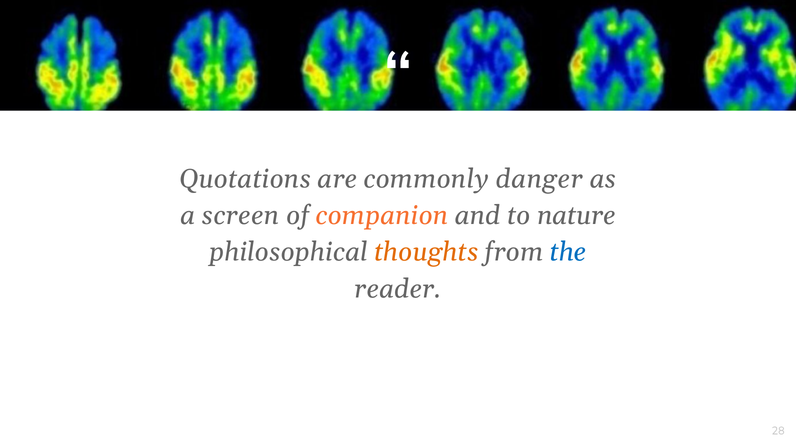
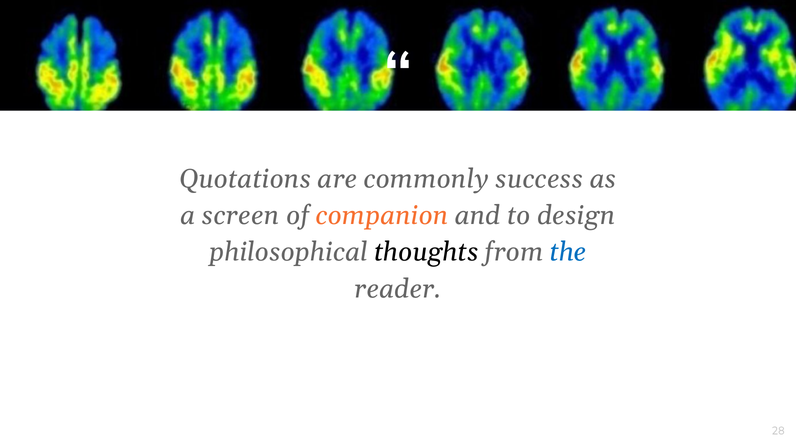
danger: danger -> success (539, 179)
nature: nature -> design (576, 215)
thoughts colour: orange -> black (426, 252)
